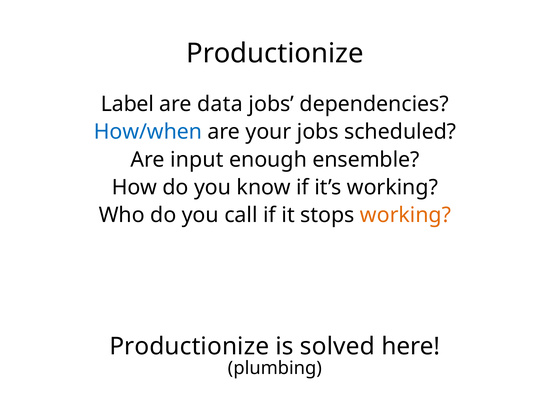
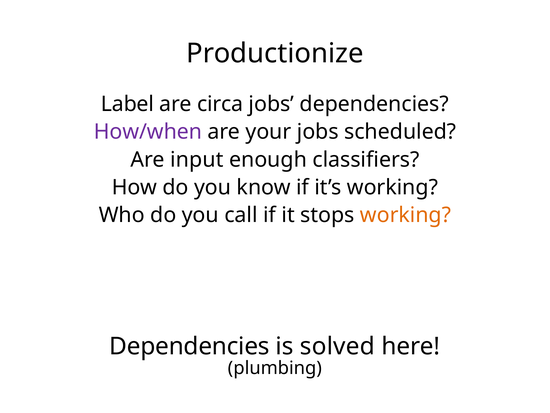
data: data -> circa (220, 104)
How/when colour: blue -> purple (148, 132)
ensemble: ensemble -> classifiers (366, 160)
Productionize: Productionize -> Dependencies (189, 346)
